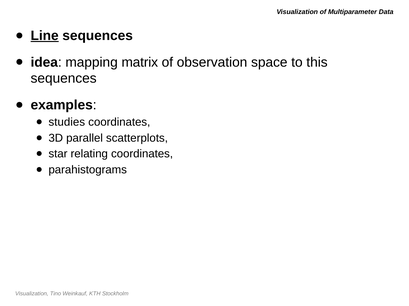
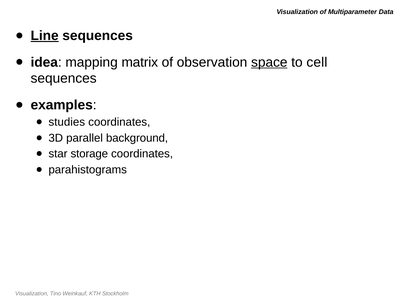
space underline: none -> present (269, 62)
this: this -> cell (317, 62)
scatterplots: scatterplots -> background (137, 138)
relating: relating -> storage (89, 154)
